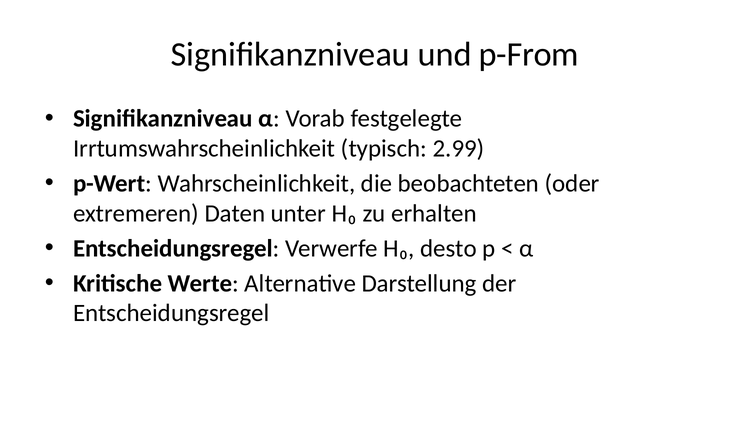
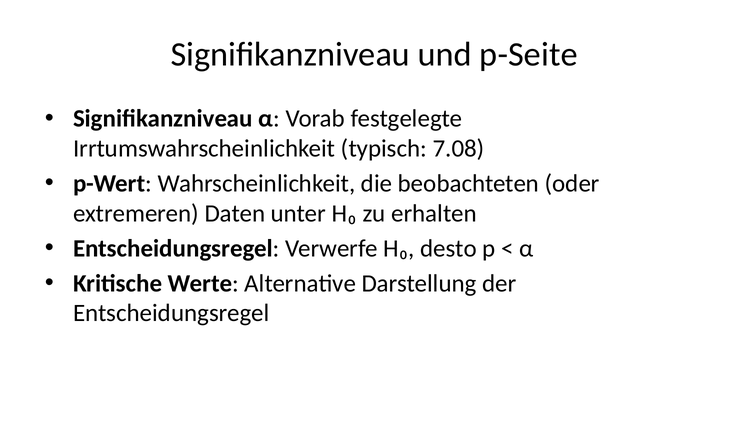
p-From: p-From -> p-Seite (529, 54)
2.99: 2.99 -> 7.08 (459, 149)
